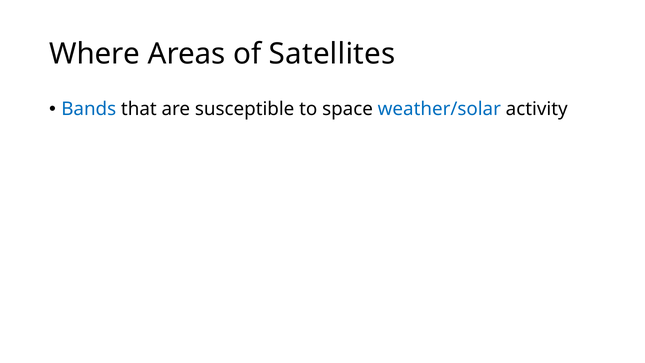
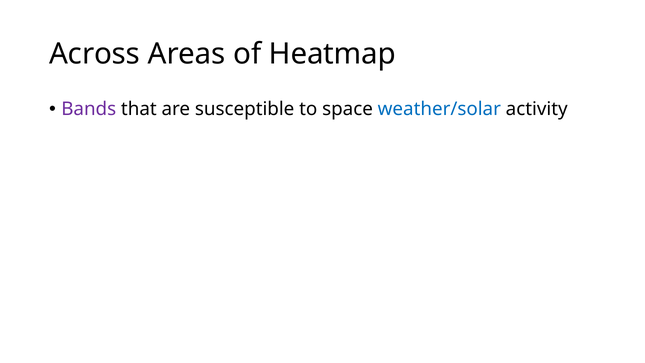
Where: Where -> Across (95, 54)
Satellites: Satellites -> Heatmap (332, 54)
Bands colour: blue -> purple (89, 109)
